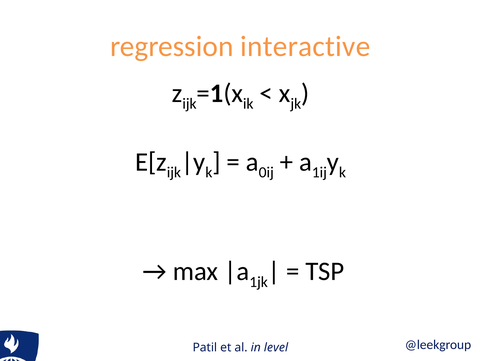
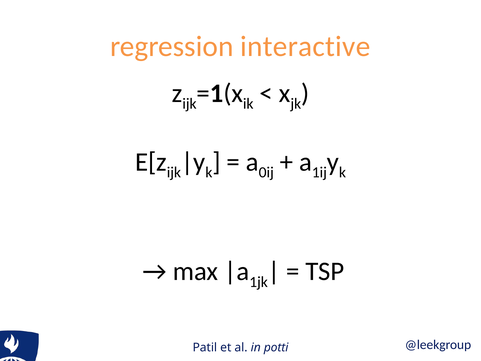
level: level -> potti (276, 347)
